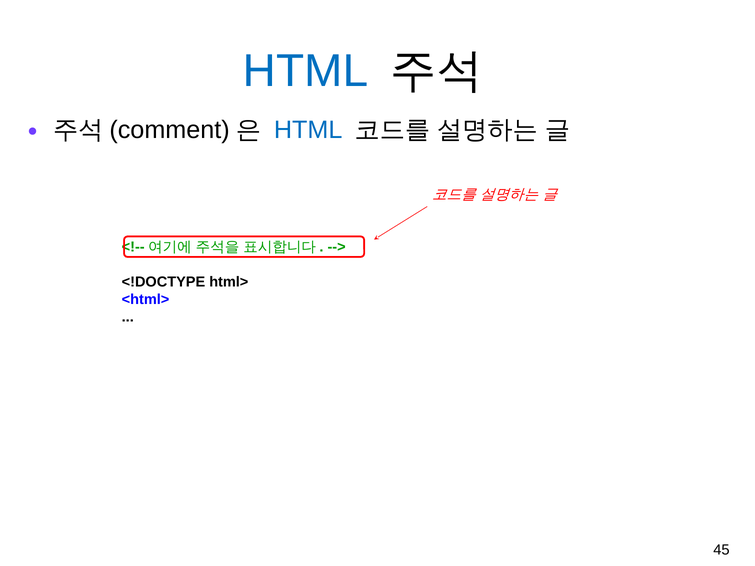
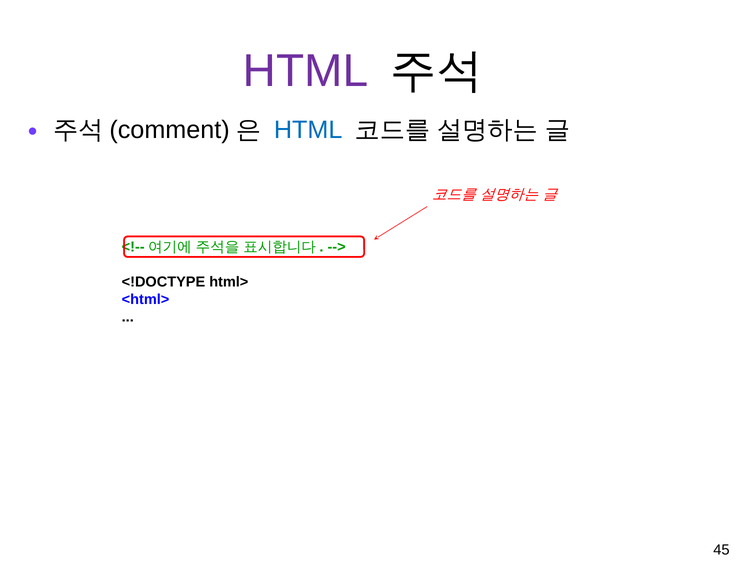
HTML colour: blue -> purple (305, 71)
